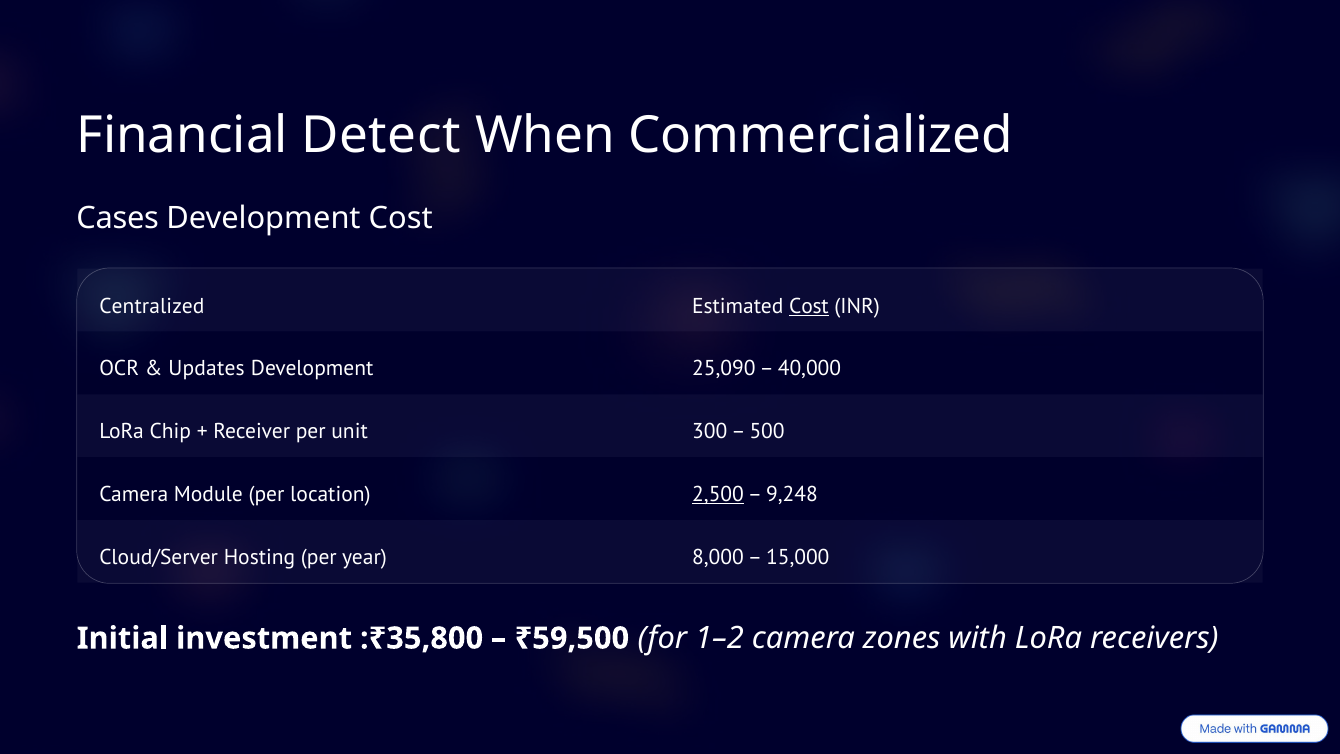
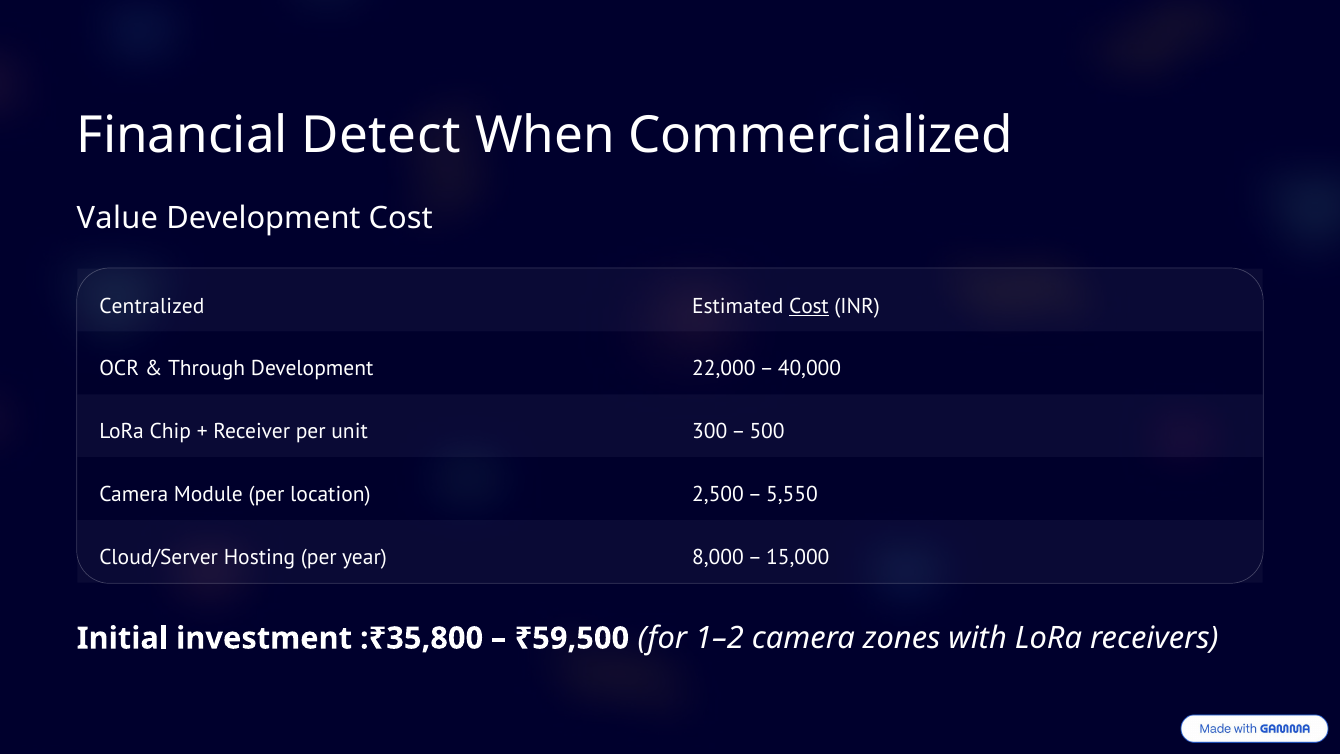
Cases: Cases -> Value (117, 218)
Updates: Updates -> Through (207, 369)
25,090: 25,090 -> 22,000 (724, 369)
2,500 underline: present -> none (718, 494)
9,248: 9,248 -> 5,550 (792, 494)
